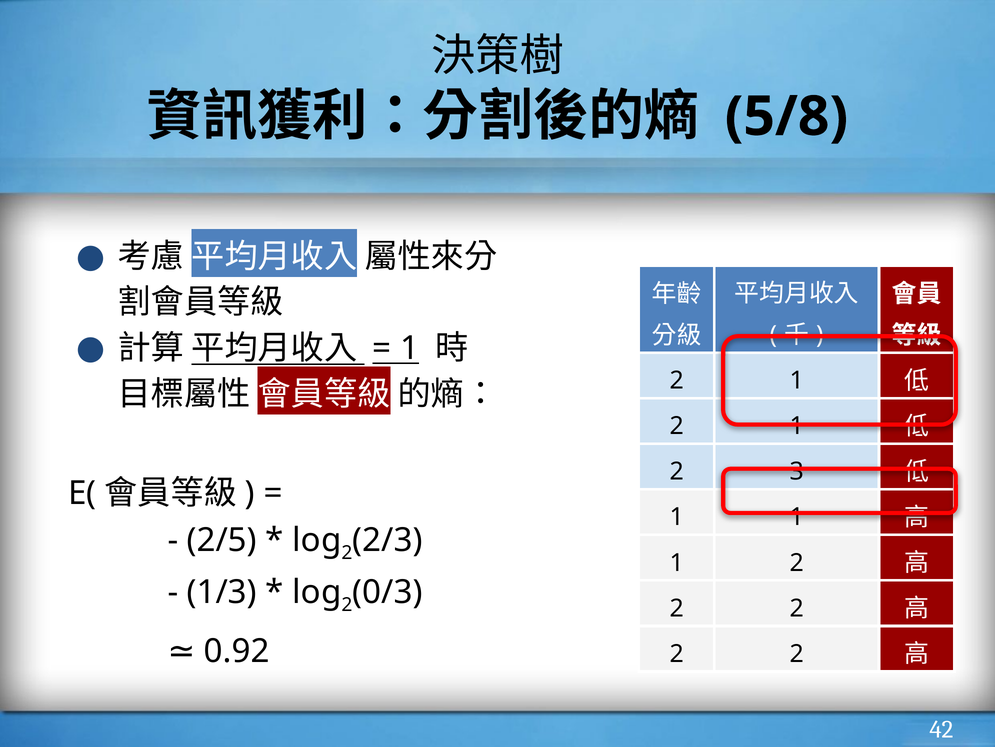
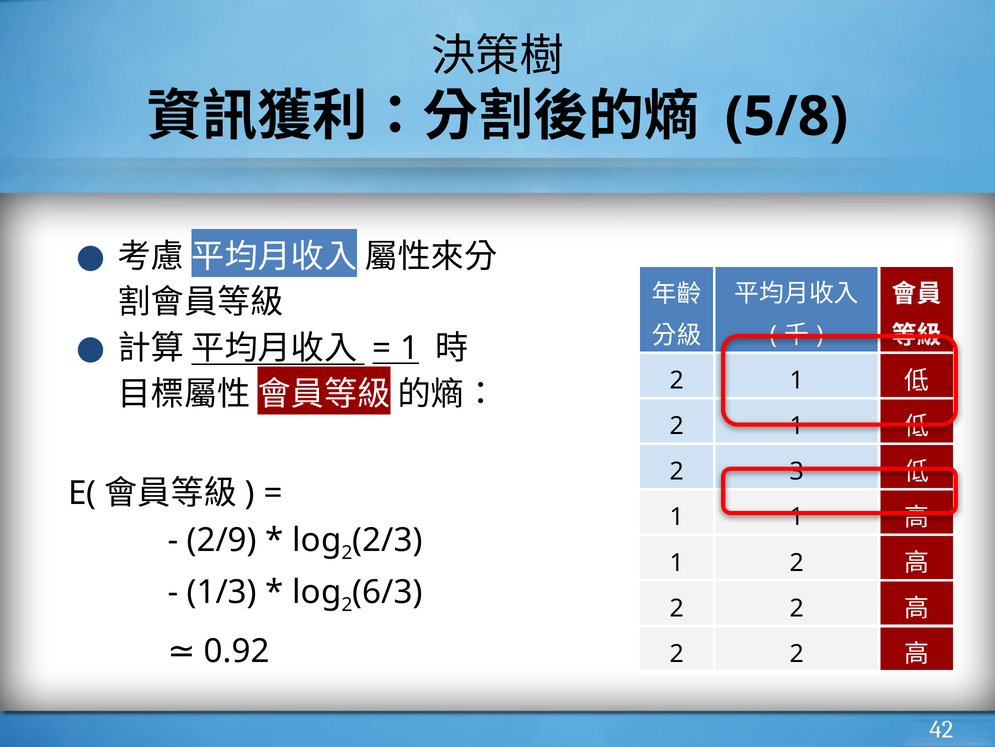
2/5: 2/5 -> 2/9 (222, 540)
0/3: 0/3 -> 6/3 (387, 592)
